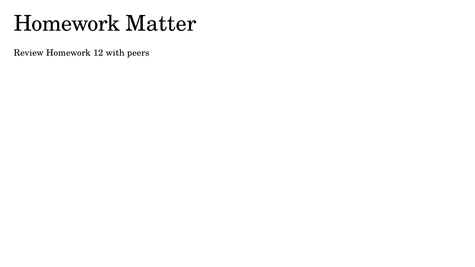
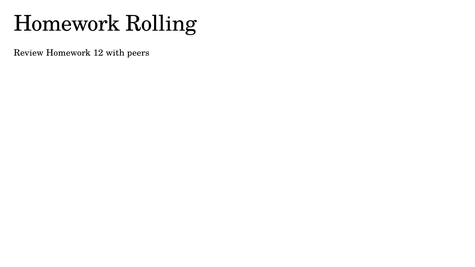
Matter: Matter -> Rolling (161, 24)
